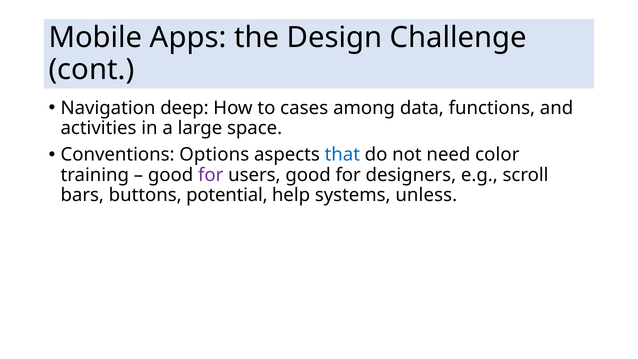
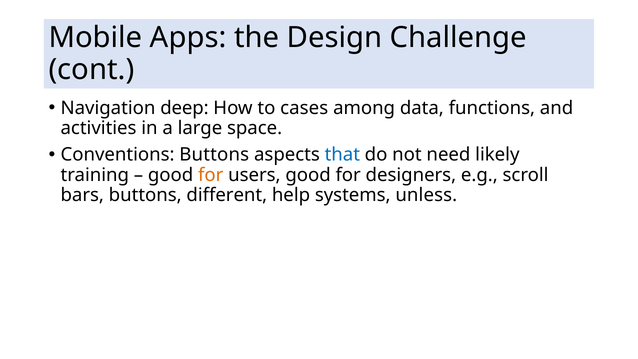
Conventions Options: Options -> Buttons (214, 155)
color: color -> likely (497, 155)
for colour: purple -> orange (211, 175)
potential: potential -> different (227, 195)
